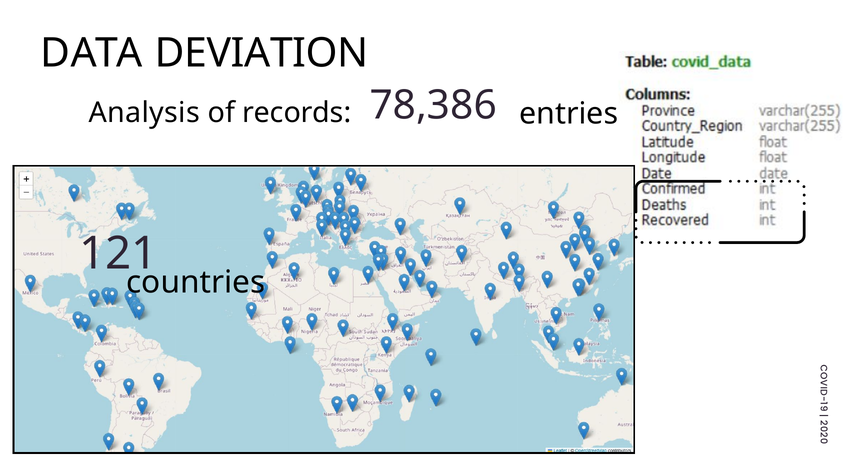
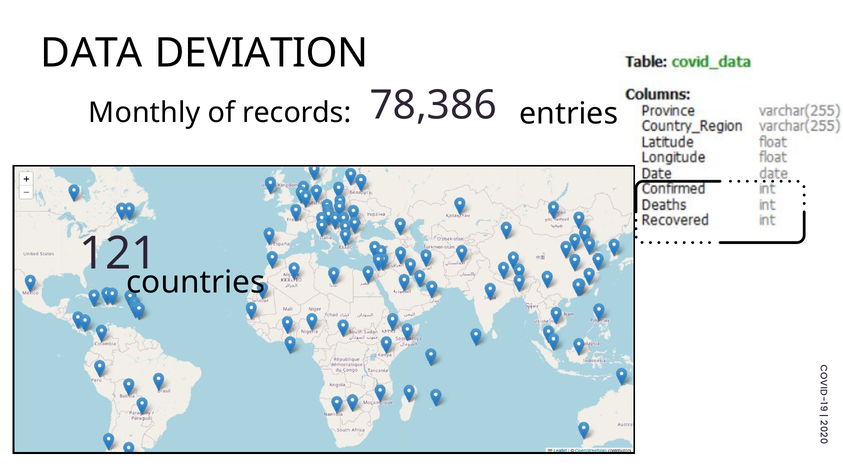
Analysis: Analysis -> Monthly (144, 113)
